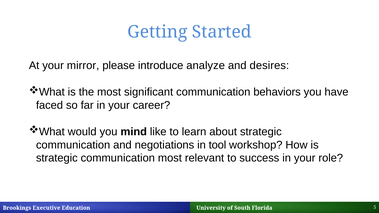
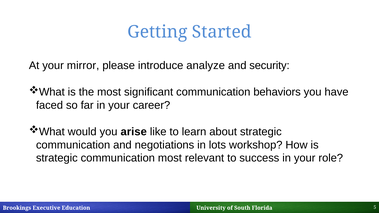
desires: desires -> security (269, 66)
mind: mind -> arise (134, 132)
tool: tool -> lots (217, 145)
